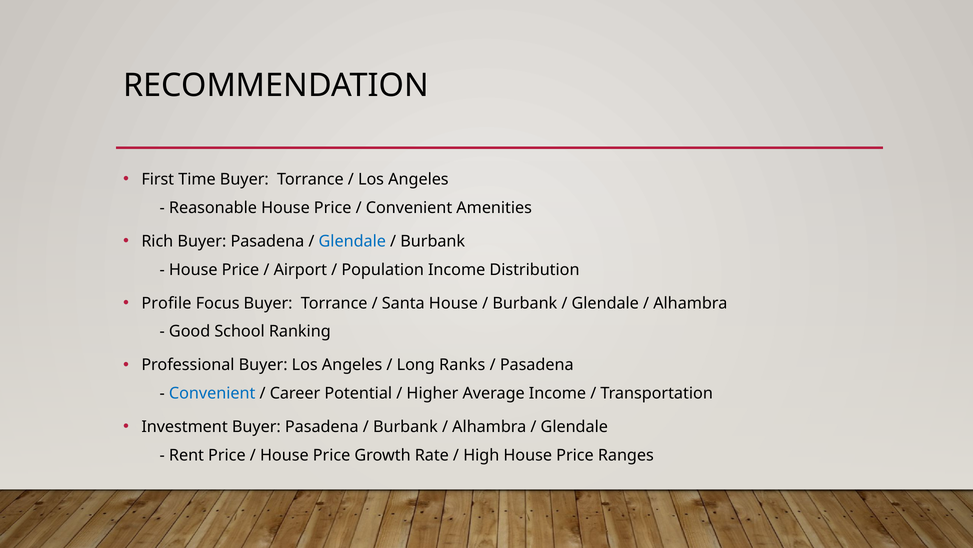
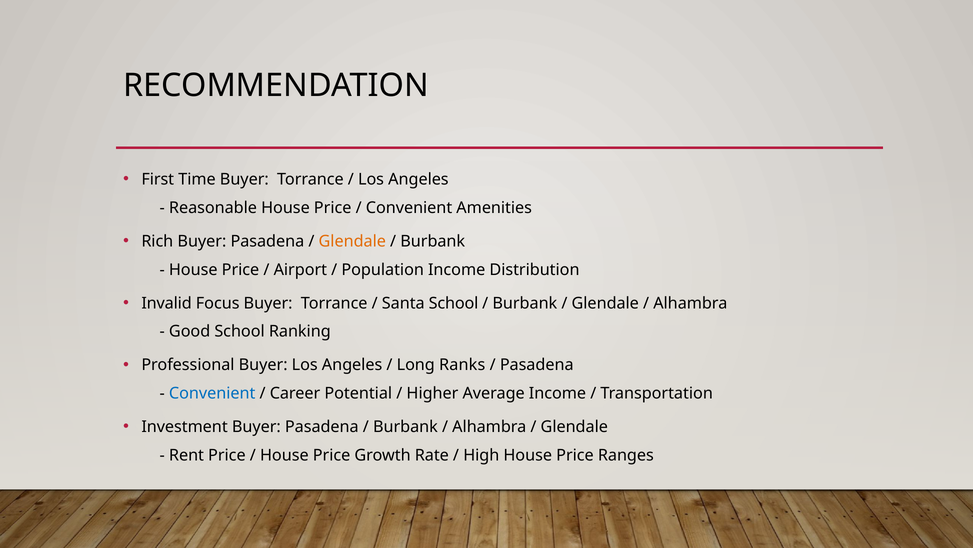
Glendale colour: blue -> orange (352, 241)
Profile: Profile -> Invalid (167, 303)
Santa House: House -> School (454, 303)
